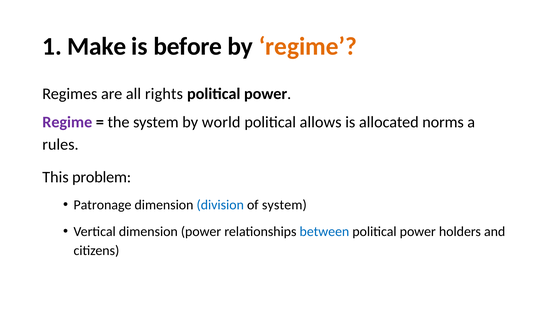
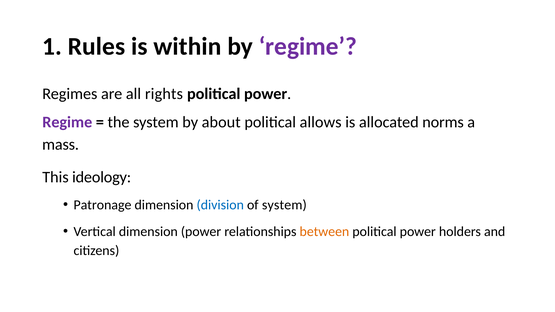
Make: Make -> Rules (97, 47)
before: before -> within (187, 47)
regime colour: orange -> purple (308, 47)
world: world -> about (221, 122)
rules: rules -> mass (61, 144)
problem: problem -> ideology (102, 177)
between colour: blue -> orange (324, 232)
